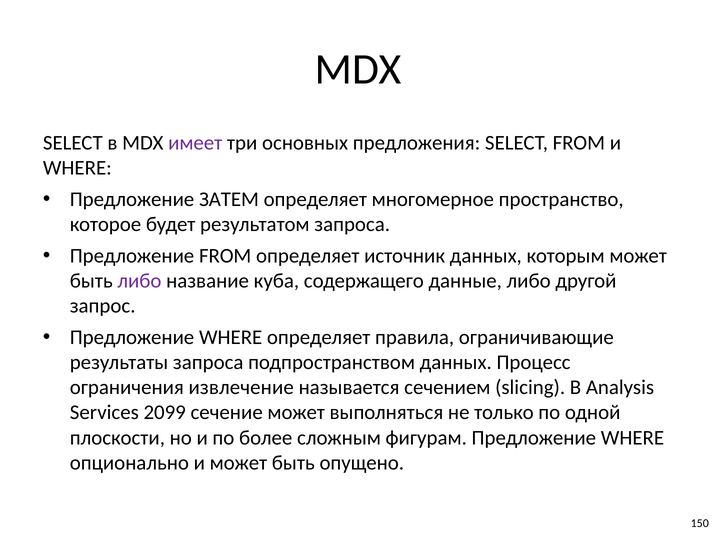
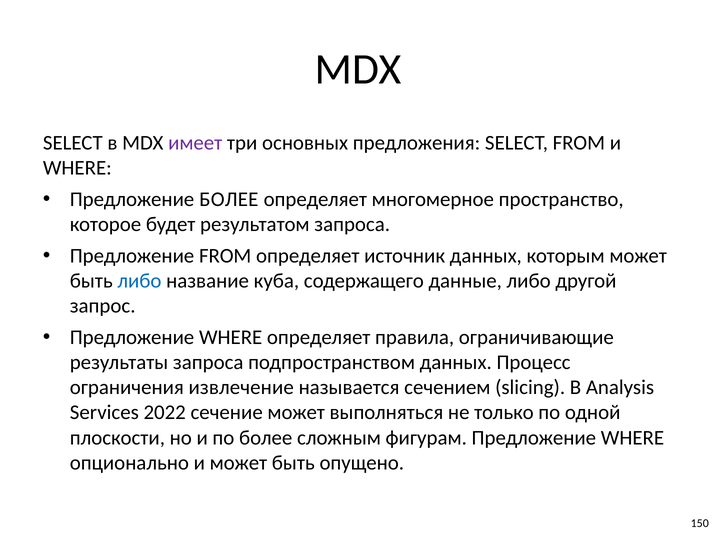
Предложение ЗАТЕМ: ЗАТЕМ -> БОЛЕЕ (229, 199)
либо colour: purple -> blue (139, 281)
2099: 2099 -> 2022 (165, 413)
